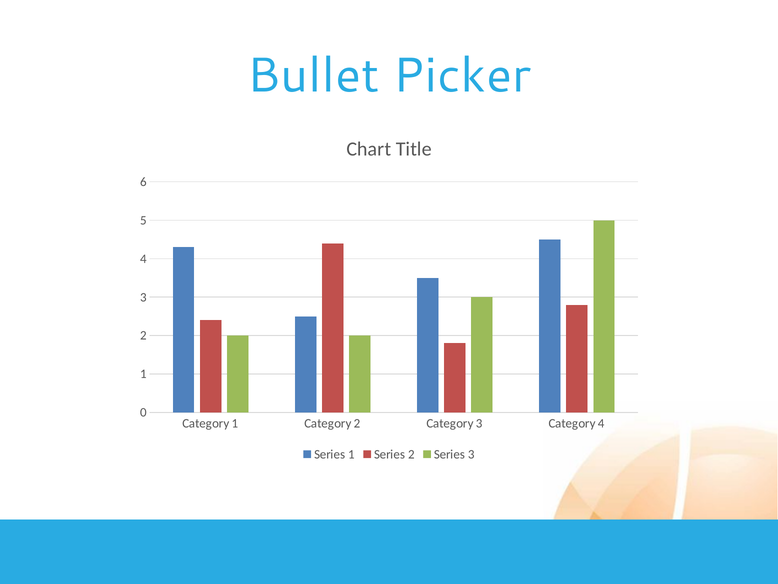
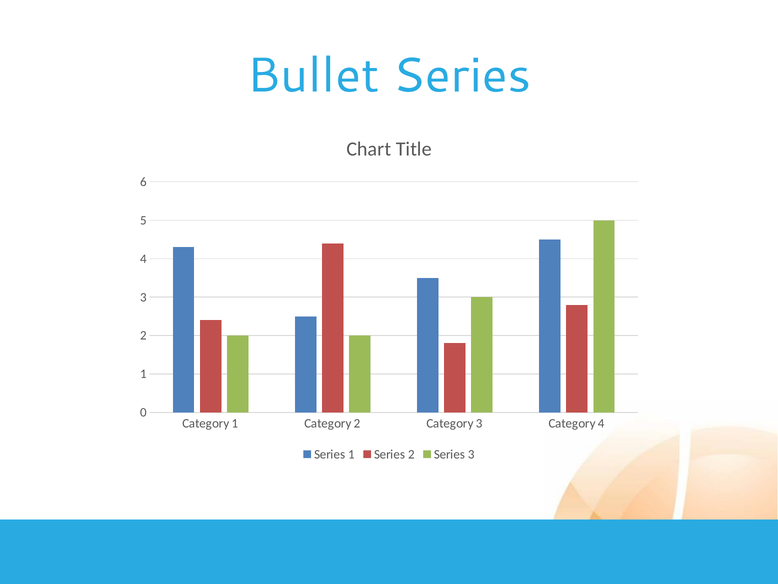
Bullet Picker: Picker -> Series (462, 75)
